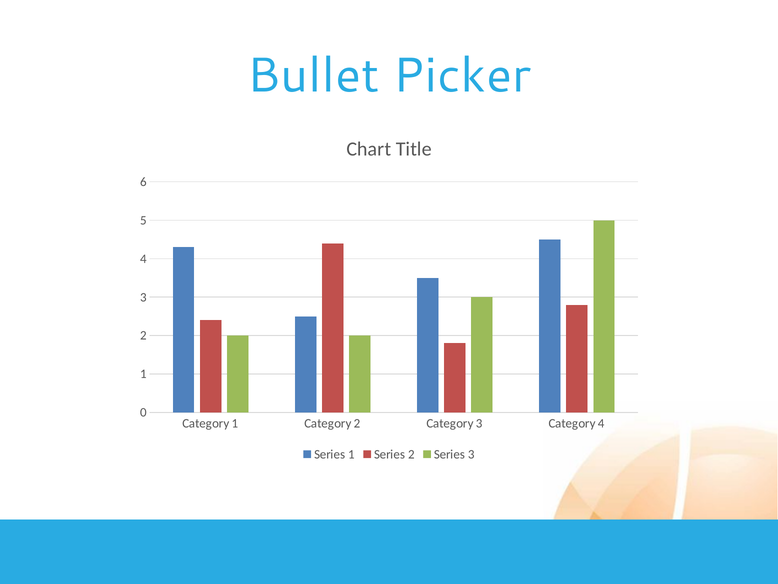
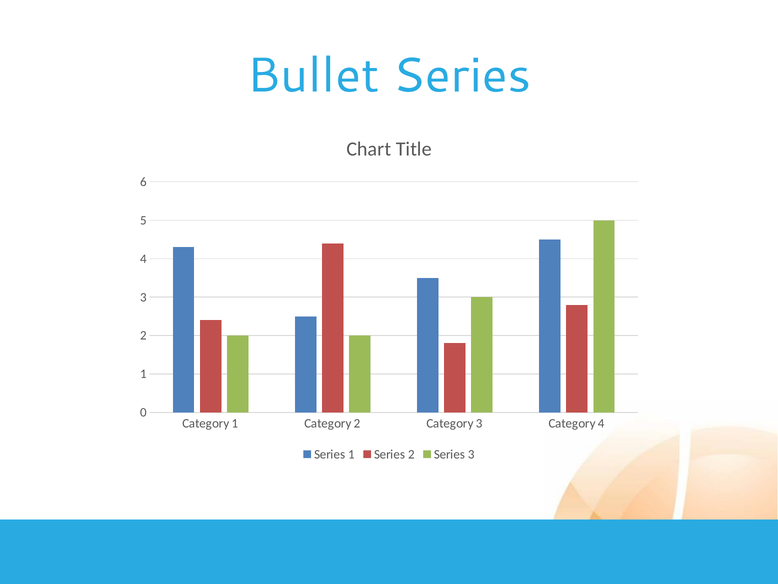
Bullet Picker: Picker -> Series (462, 75)
